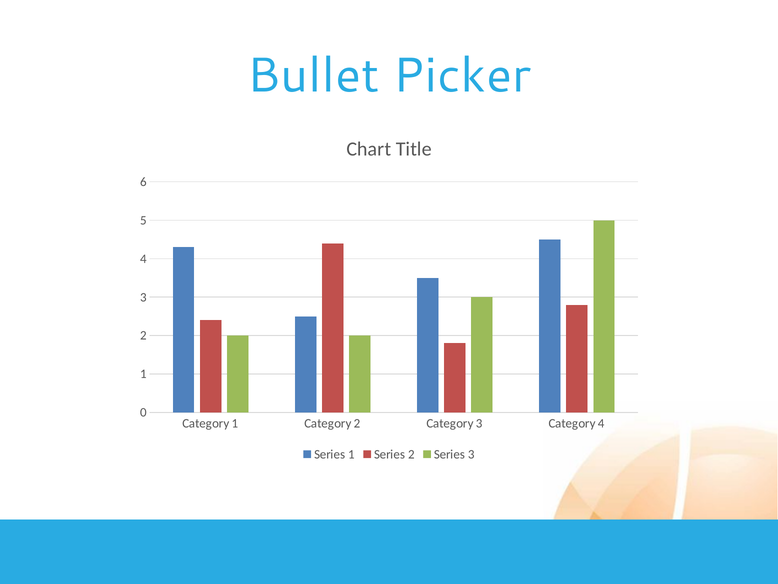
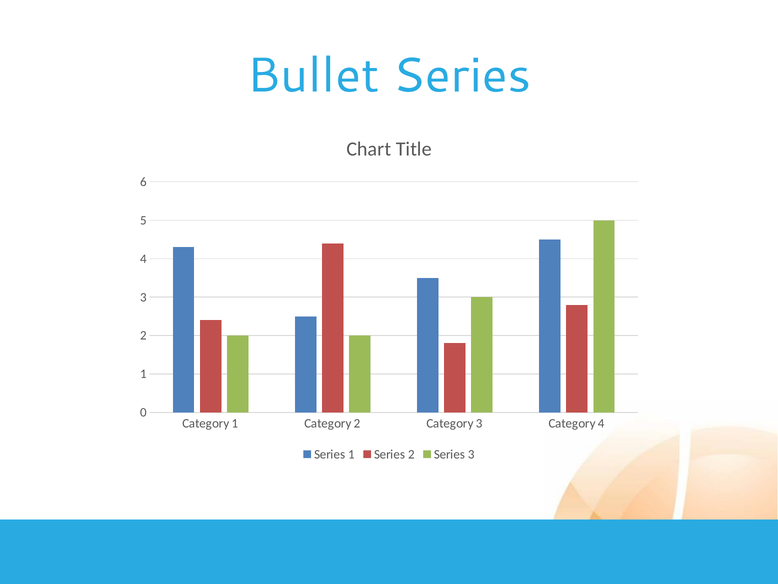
Bullet Picker: Picker -> Series (462, 75)
